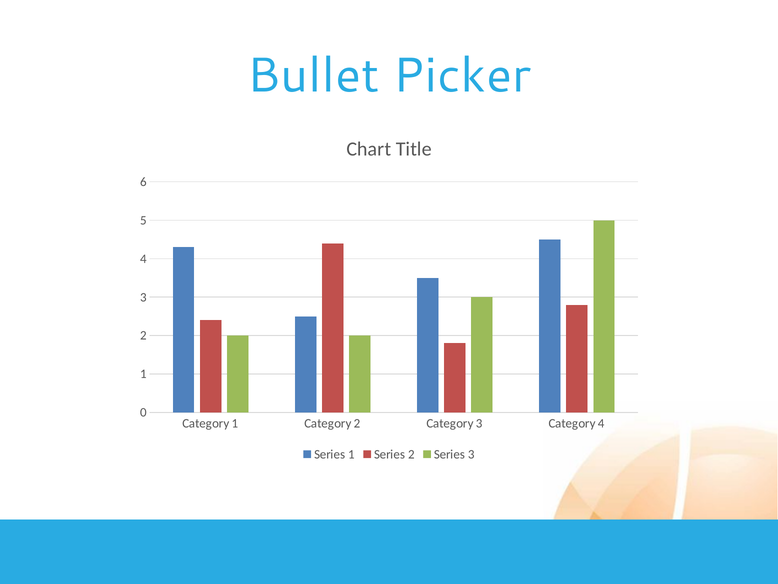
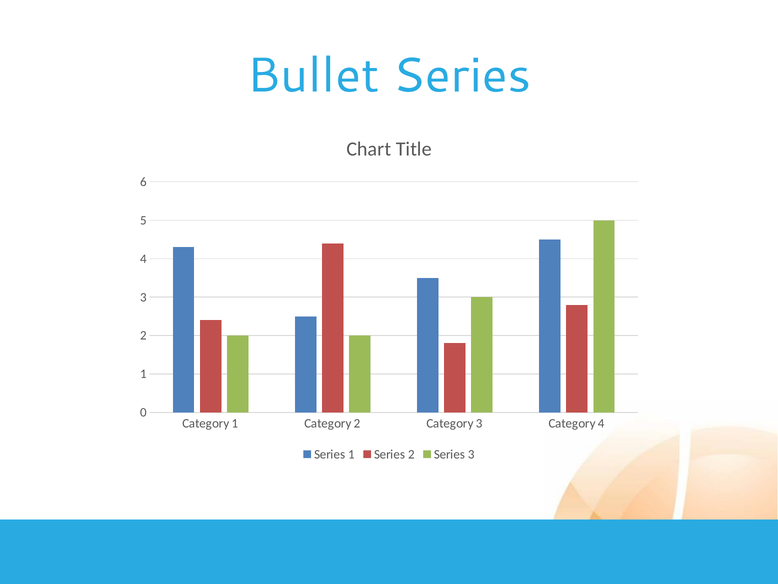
Bullet Picker: Picker -> Series (462, 75)
